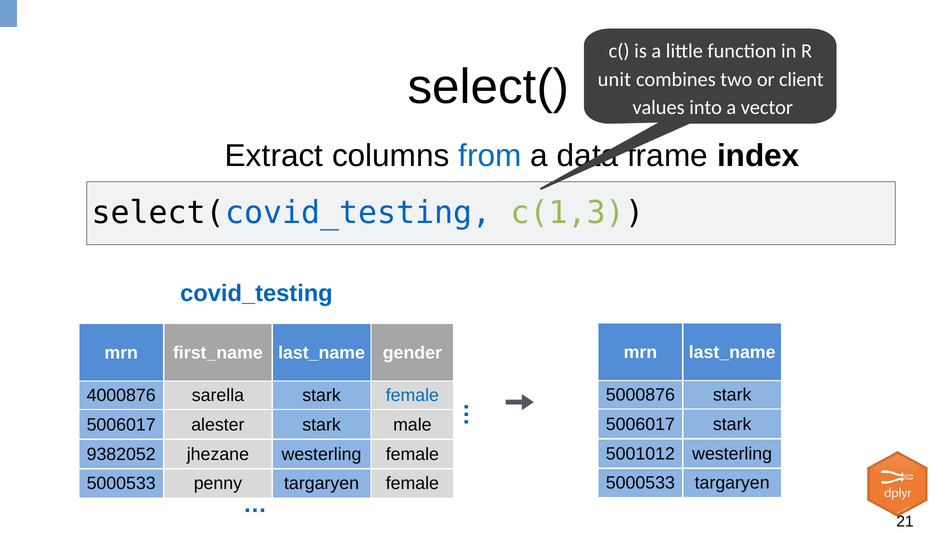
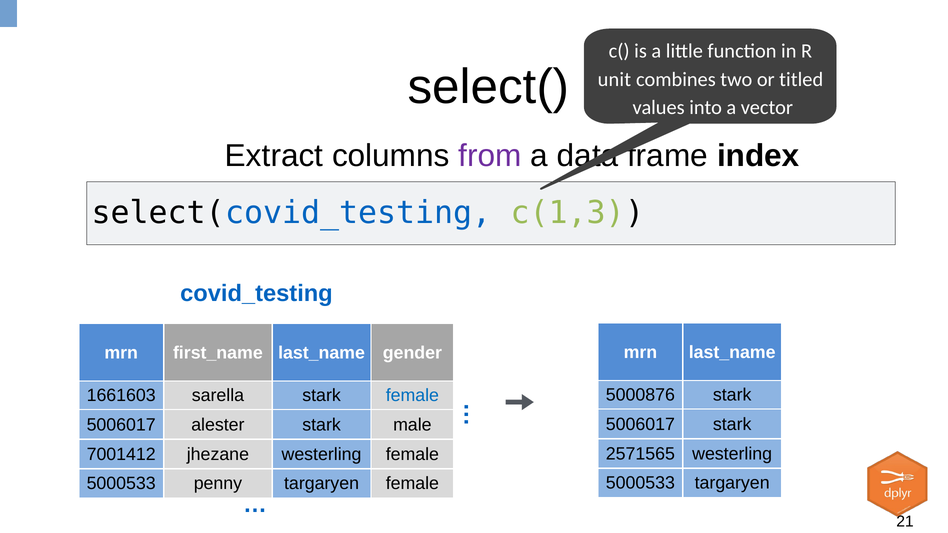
client: client -> titled (801, 79)
from colour: blue -> purple (490, 156)
4000876: 4000876 -> 1661603 (121, 396)
5001012: 5001012 -> 2571565 (640, 454)
9382052: 9382052 -> 7001412 (121, 455)
